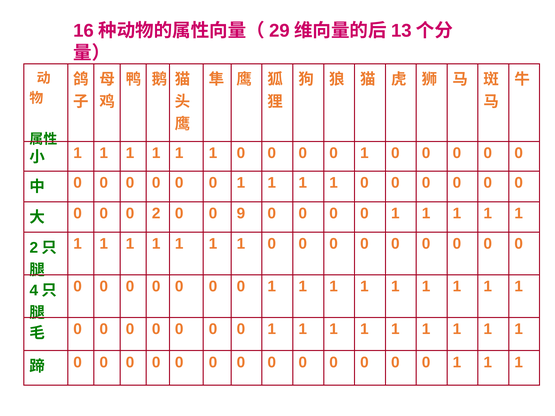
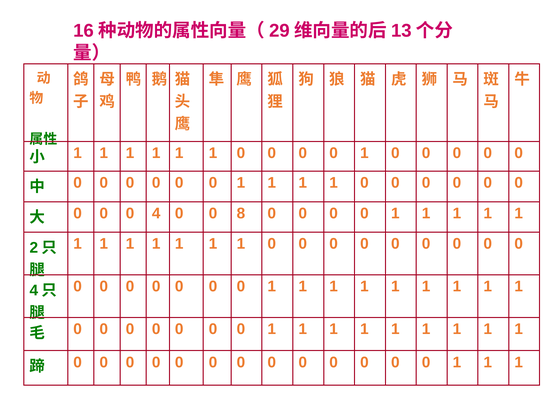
2: 2 -> 4 (156, 213)
9: 9 -> 8 (241, 213)
